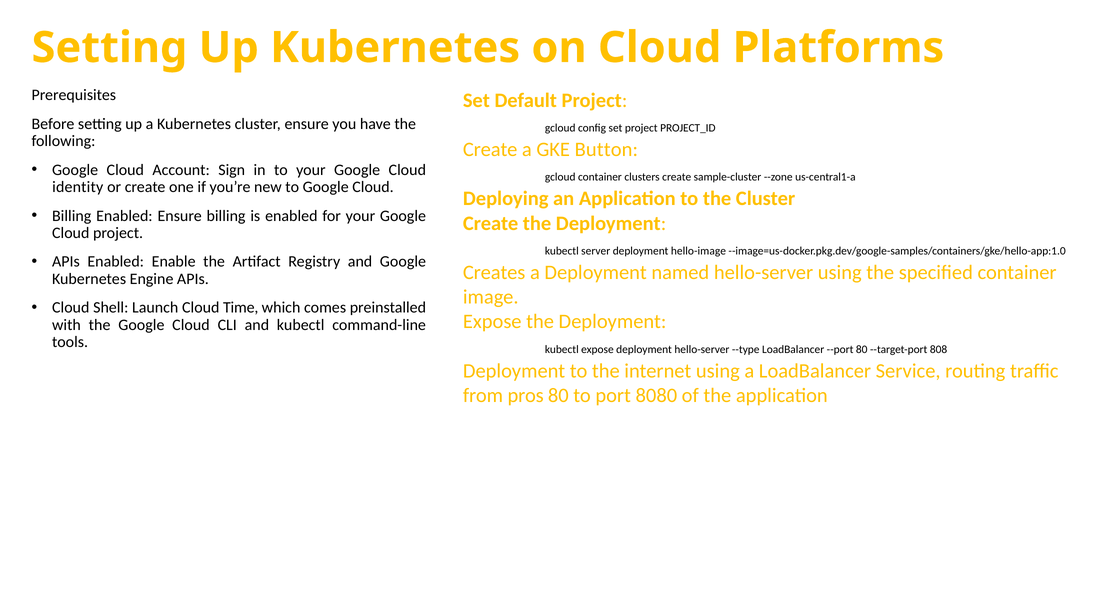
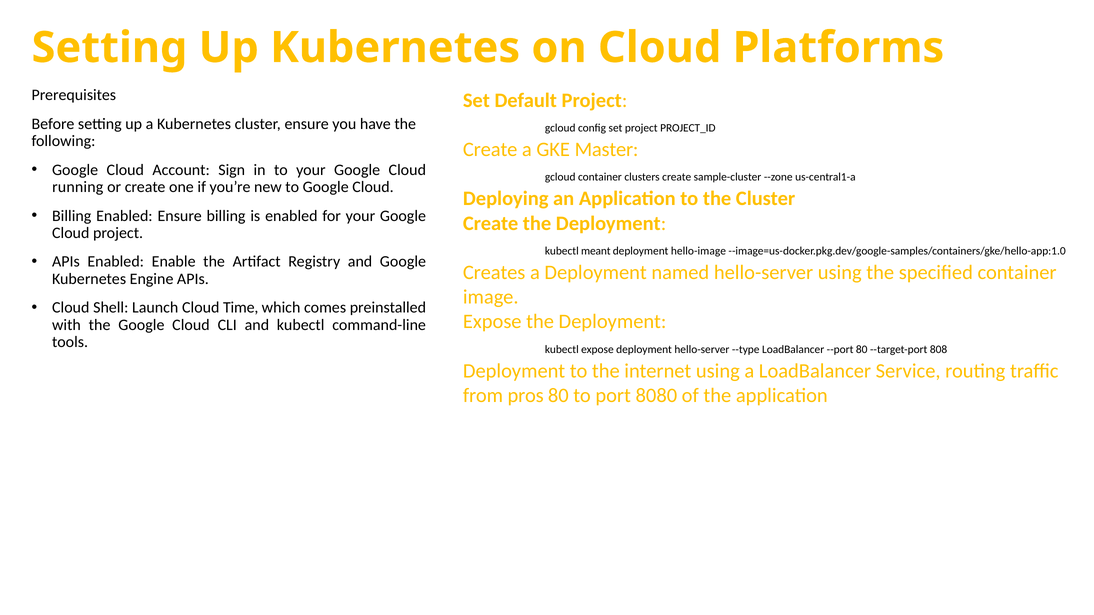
Button: Button -> Master (607, 150)
identity: identity -> running (78, 187)
server: server -> meant (596, 251)
